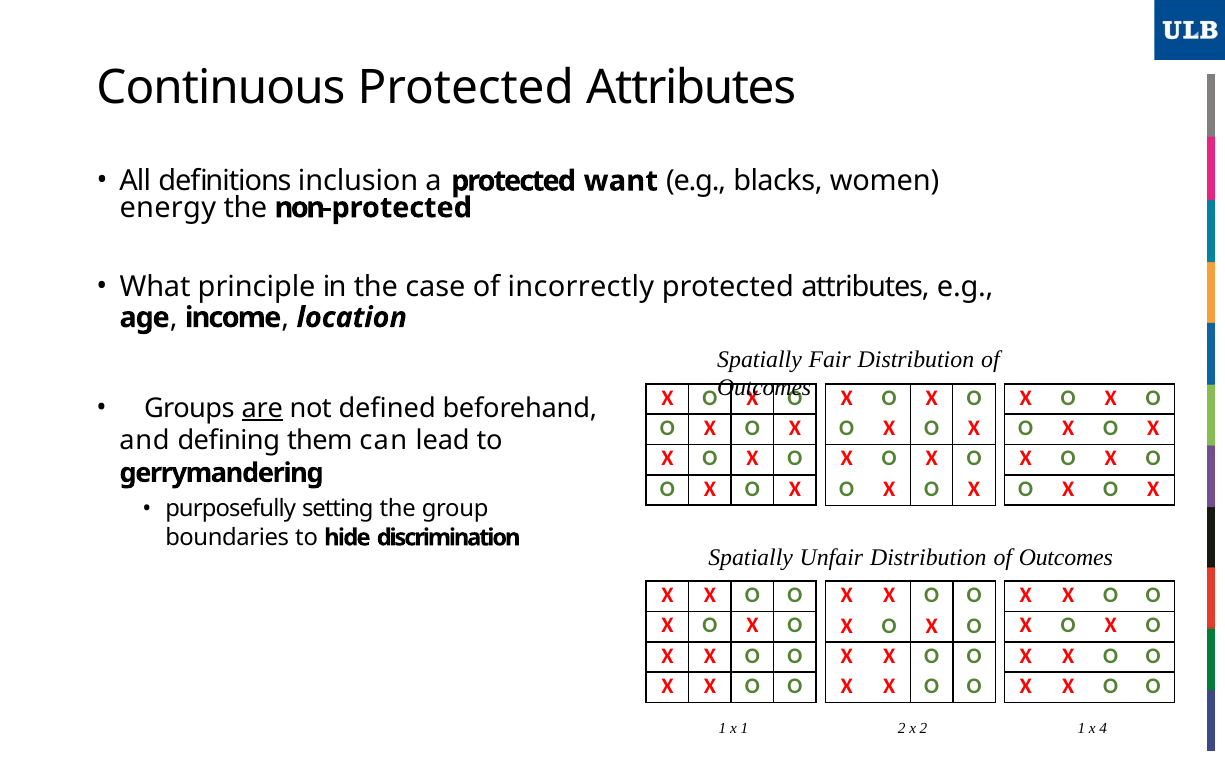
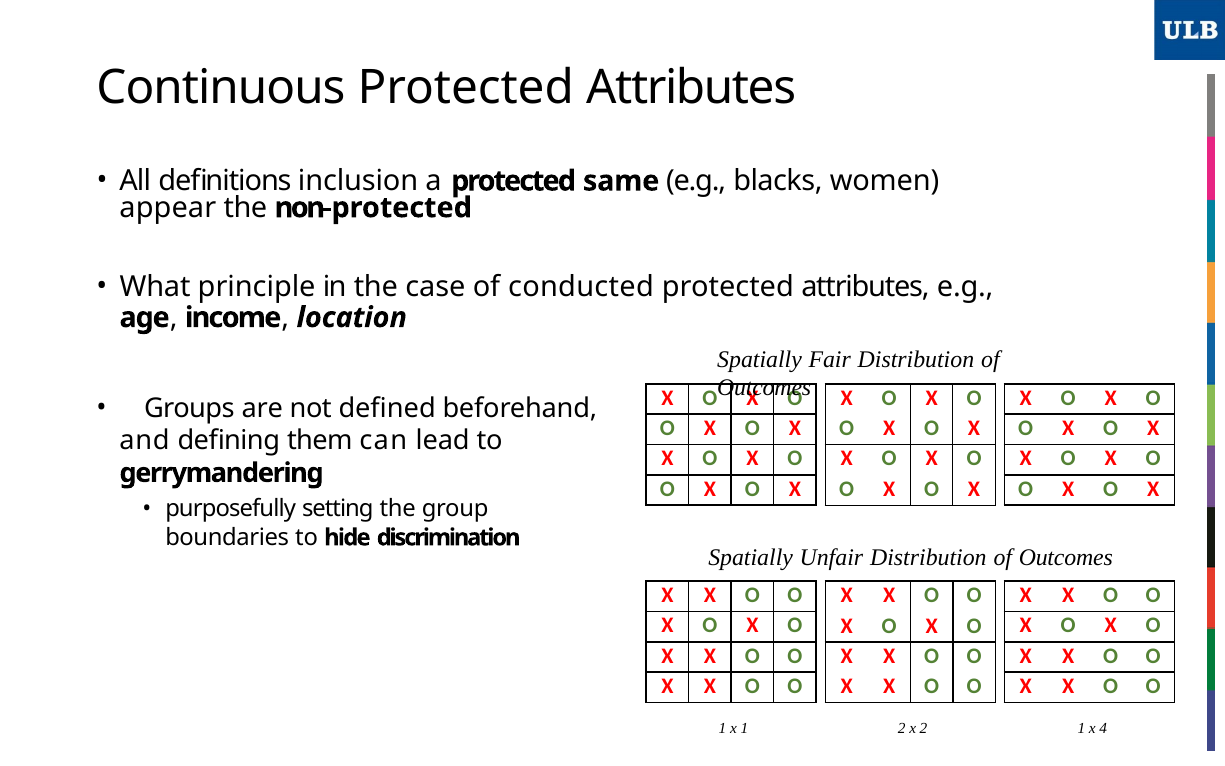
want: want -> same (621, 181)
energy: energy -> appear (168, 208)
incorrectly: incorrectly -> conducted (581, 286)
are underline: present -> none (262, 408)
